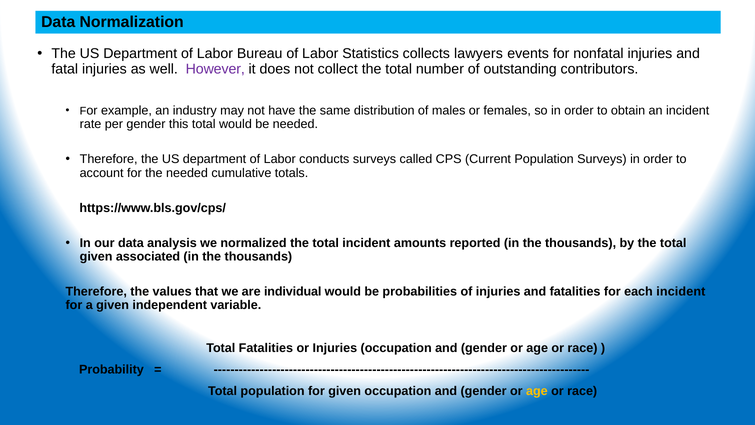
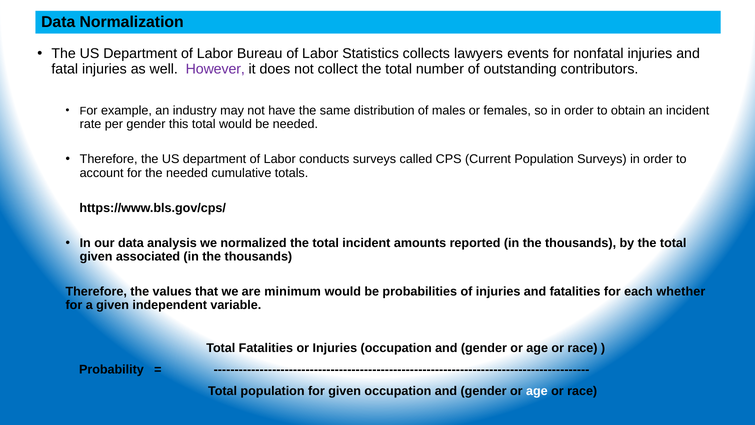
individual: individual -> minimum (293, 291)
each incident: incident -> whether (681, 291)
age colour: yellow -> white (537, 391)
